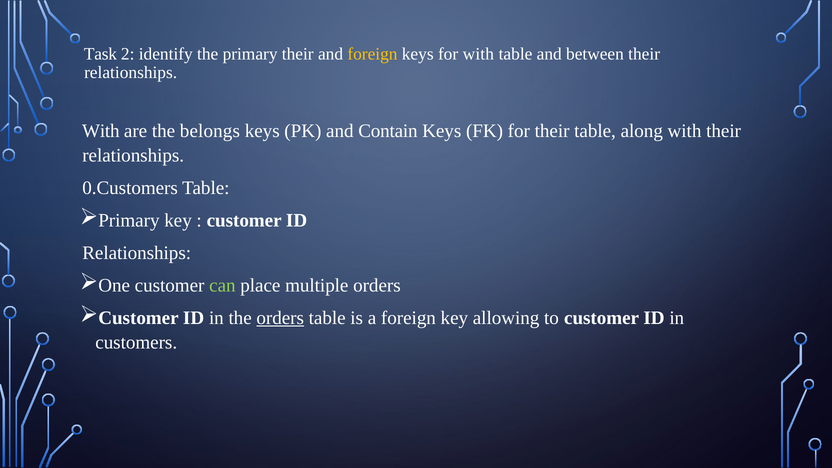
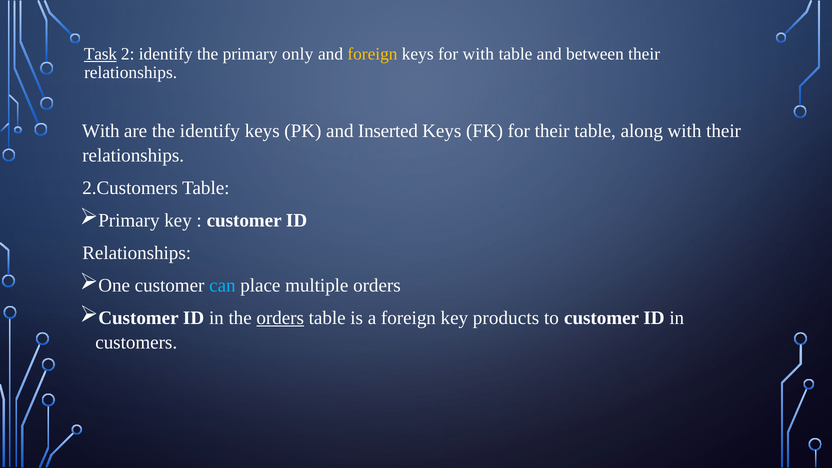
Task underline: none -> present (100, 54)
primary their: their -> only (298, 54)
the belongs: belongs -> identify (210, 131)
Contain: Contain -> Inserted (388, 131)
0.Customers: 0.Customers -> 2.Customers (130, 188)
can colour: light green -> light blue (222, 285)
allowing: allowing -> products (506, 318)
